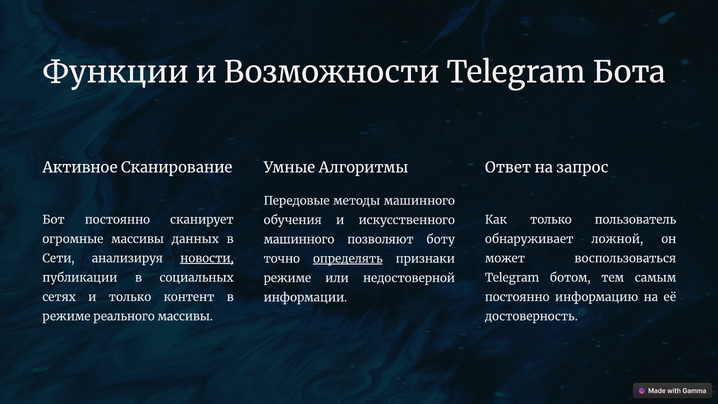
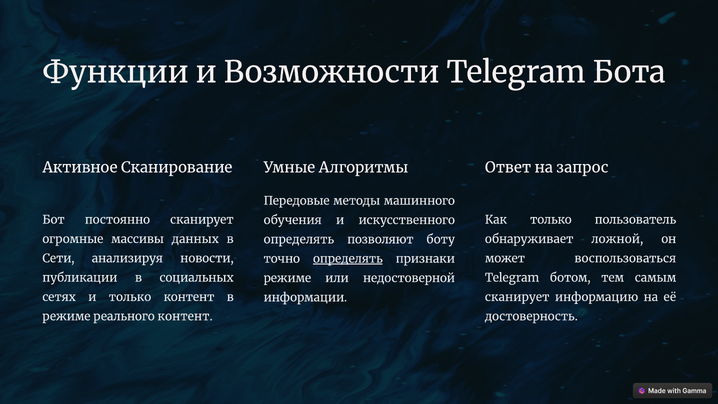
машинного: машинного -> определять (299, 239)
новости underline: present -> none (207, 258)
постоянно: постоянно -> сканирует (517, 297)
реального массивы: массивы -> контент (185, 316)
